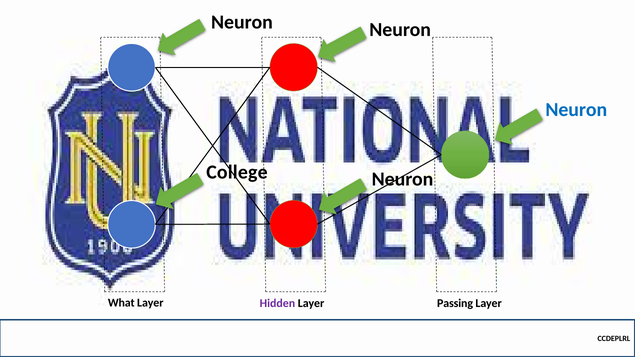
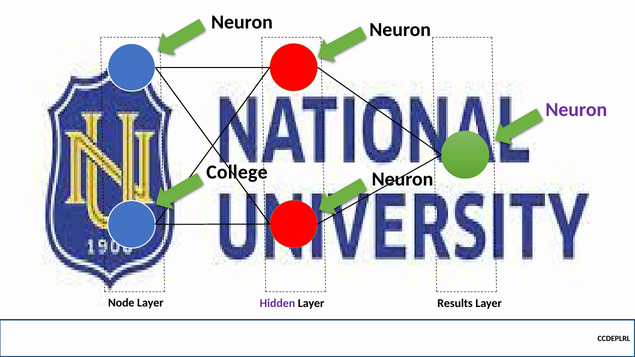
Neuron colour: blue -> purple (576, 110)
What: What -> Node (121, 303)
Passing: Passing -> Results (455, 304)
